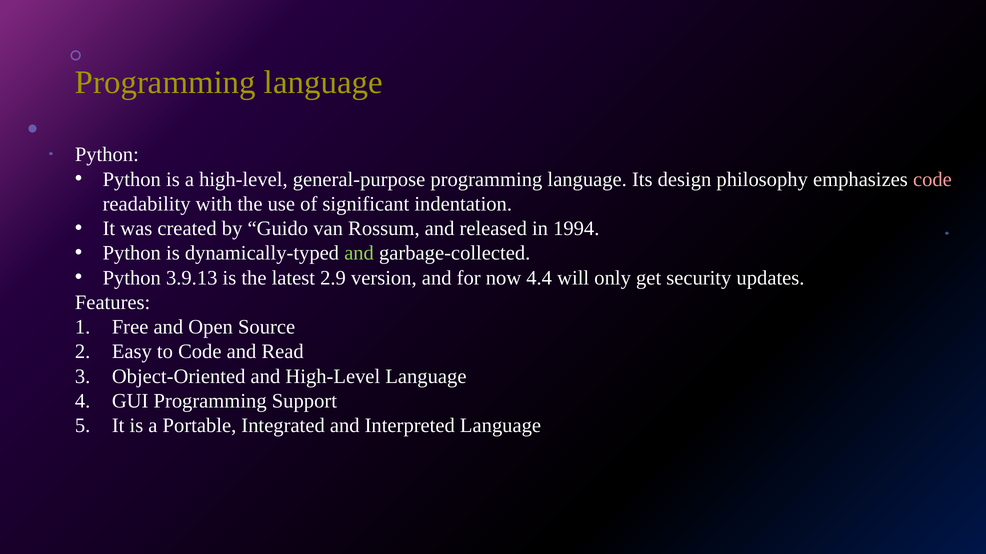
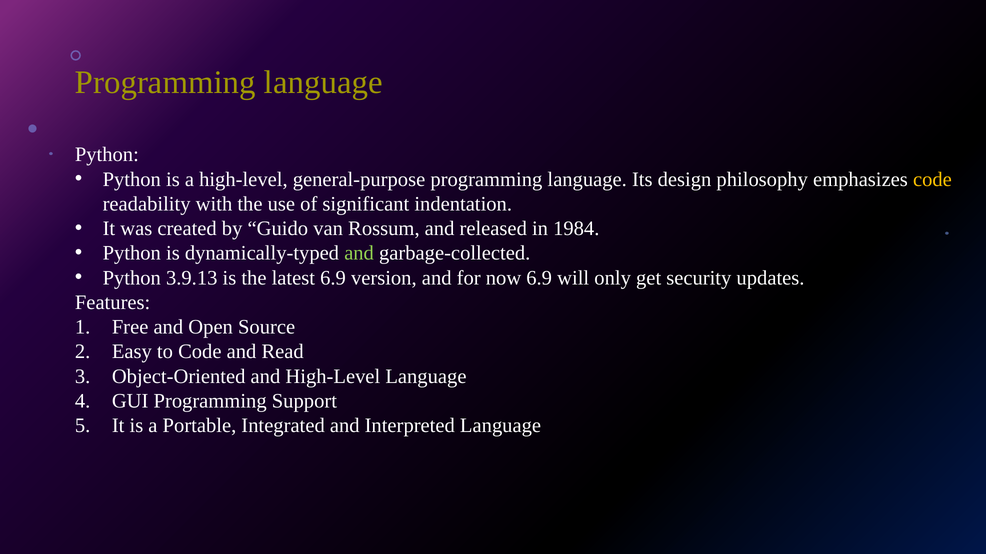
code colour: pink -> yellow (932, 179)
1994: 1994 -> 1984 (576, 229)
latest 2.9: 2.9 -> 6.9 (333, 278)
now 4.4: 4.4 -> 6.9 (539, 278)
